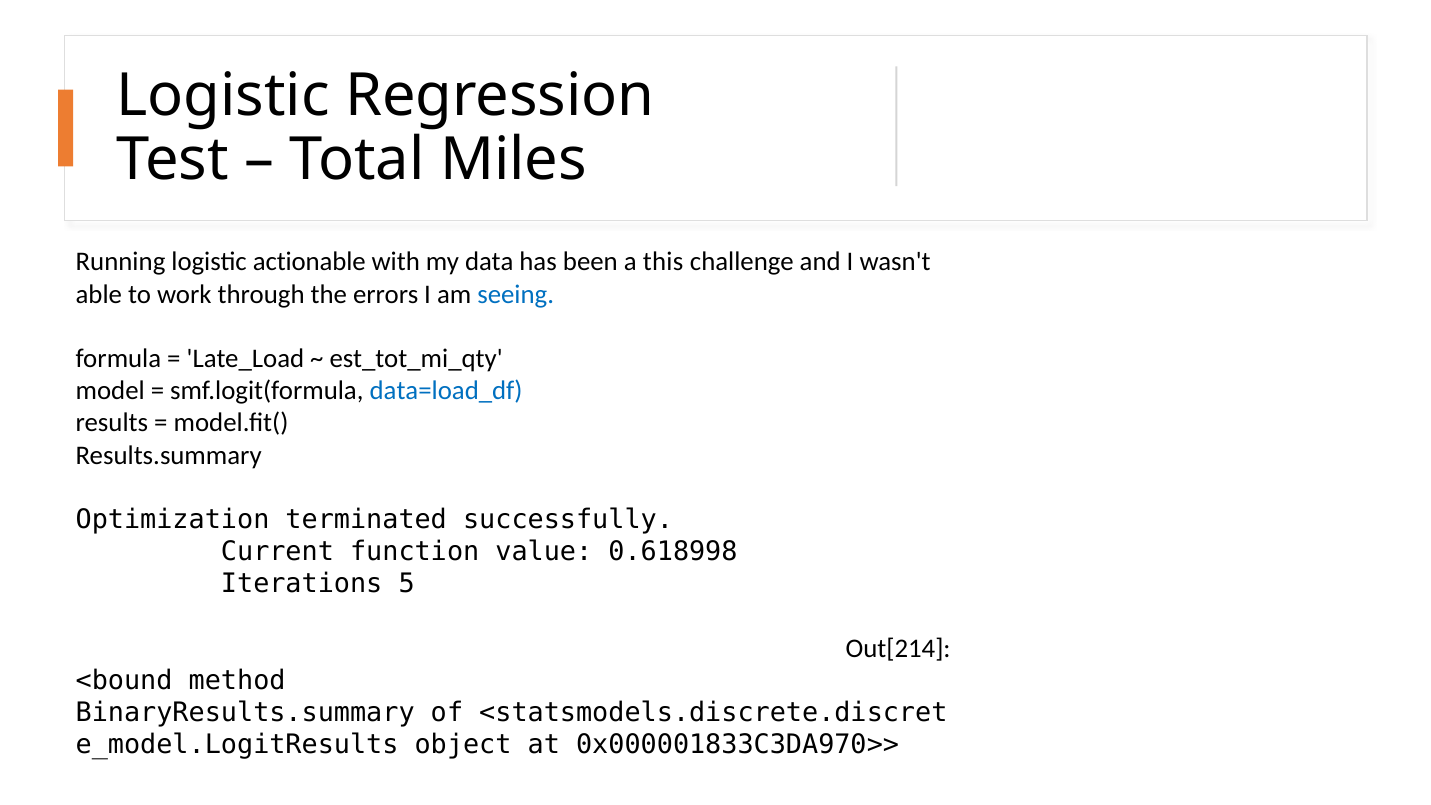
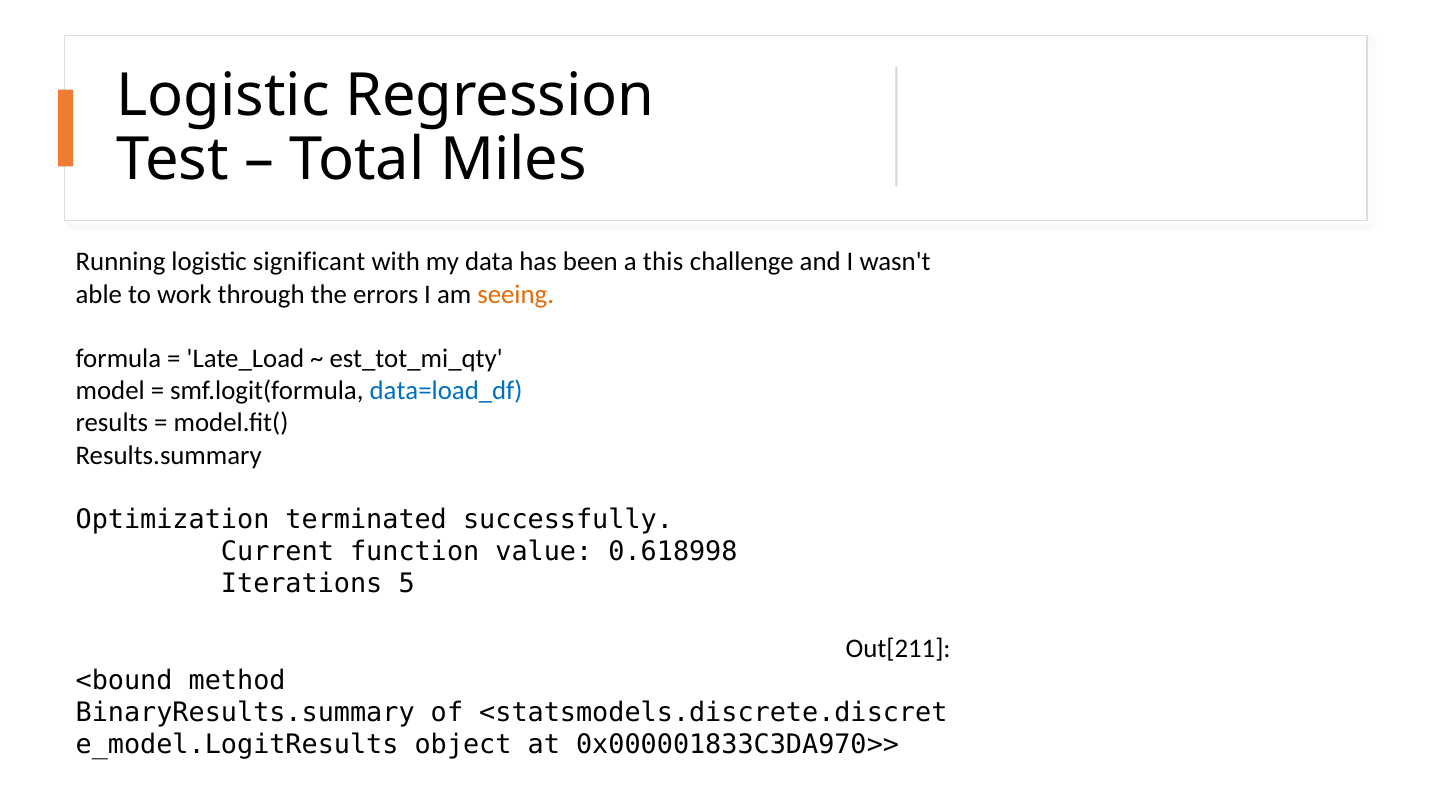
actionable: actionable -> significant (309, 262)
seeing colour: blue -> orange (516, 294)
Out[214: Out[214 -> Out[211 (898, 648)
